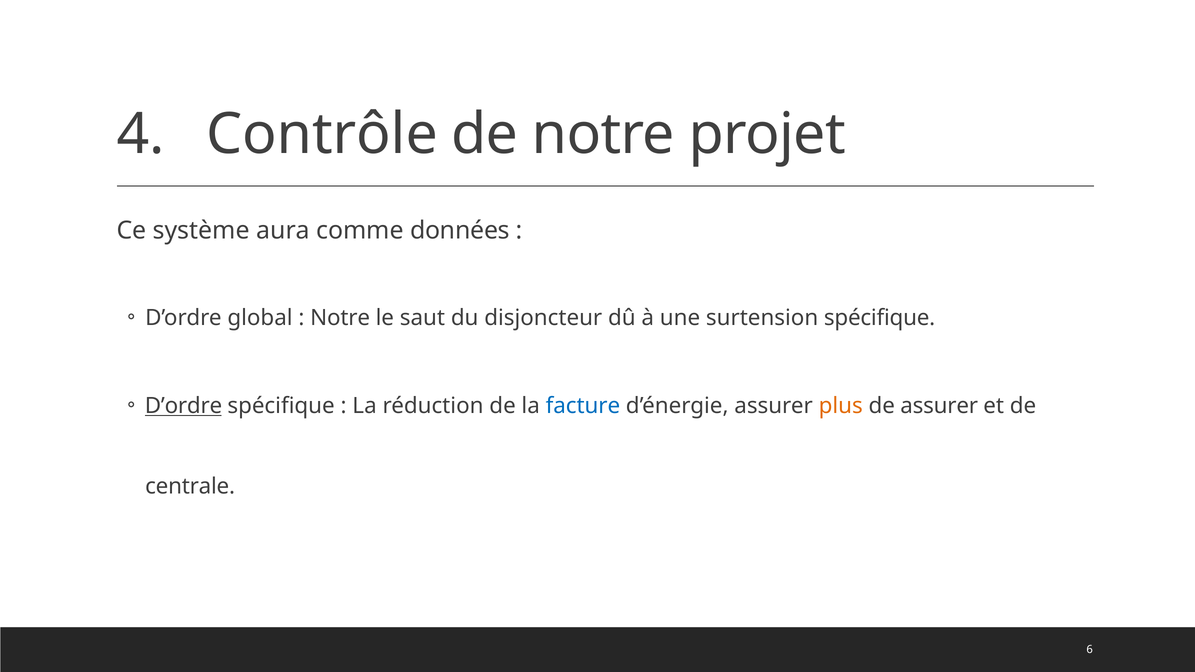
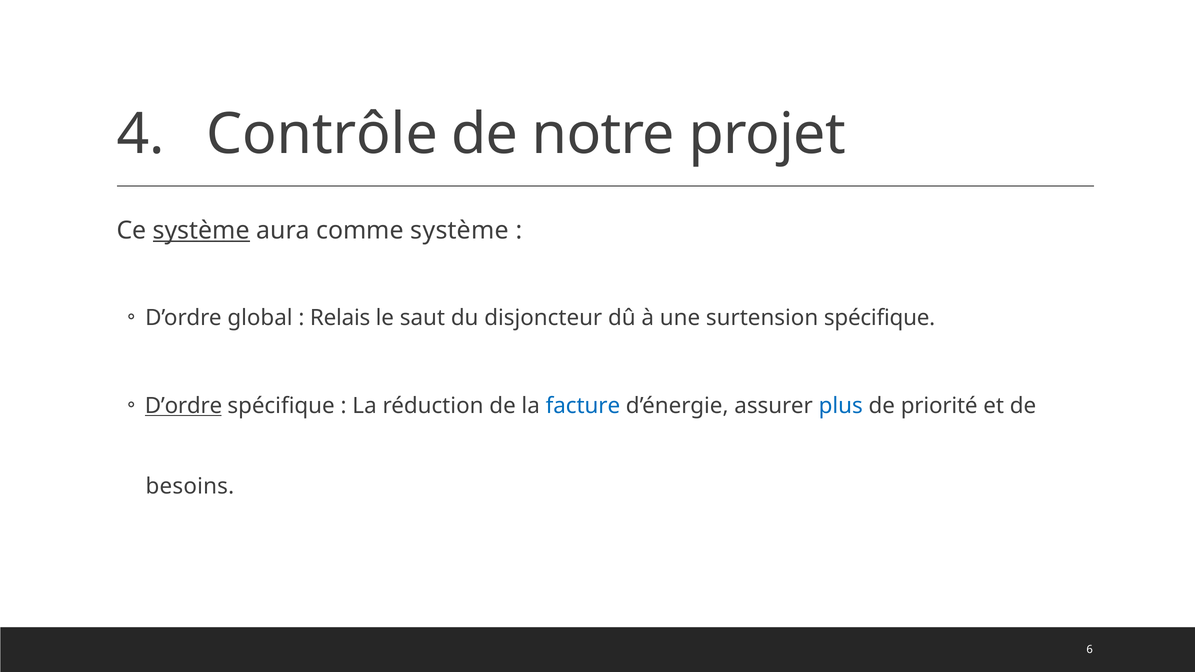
système underline: none -> present (201, 231)
comme données: données -> système (460, 231)
Notre: Notre -> Relais (340, 318)
plus colour: orange -> blue (841, 406)
de assurer: assurer -> priorité (939, 406)
centrale: centrale -> besoins (190, 487)
